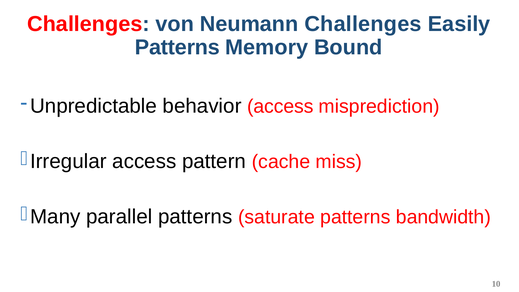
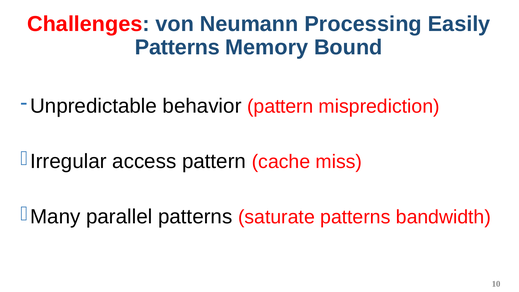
Neumann Challenges: Challenges -> Processing (363, 24)
behavior access: access -> pattern (280, 106)
